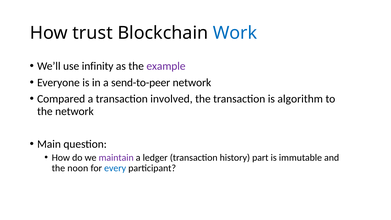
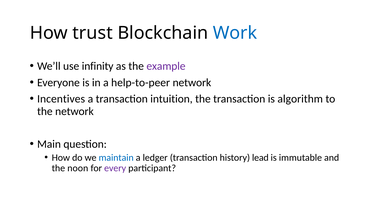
send-to-peer: send-to-peer -> help-to-peer (141, 83)
Compared: Compared -> Incentives (61, 99)
involved: involved -> intuition (171, 99)
maintain colour: purple -> blue (116, 157)
part: part -> lead (260, 157)
every colour: blue -> purple (115, 168)
